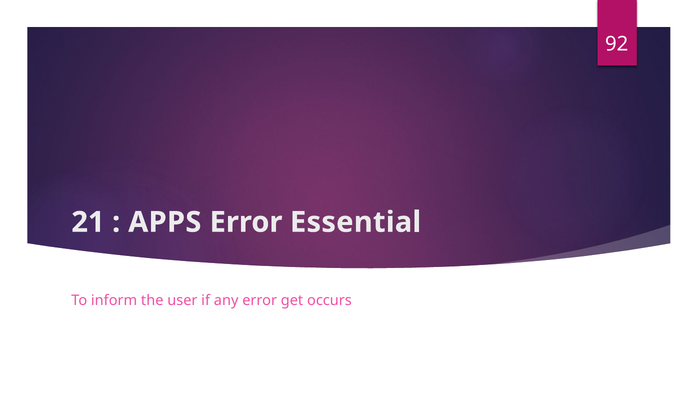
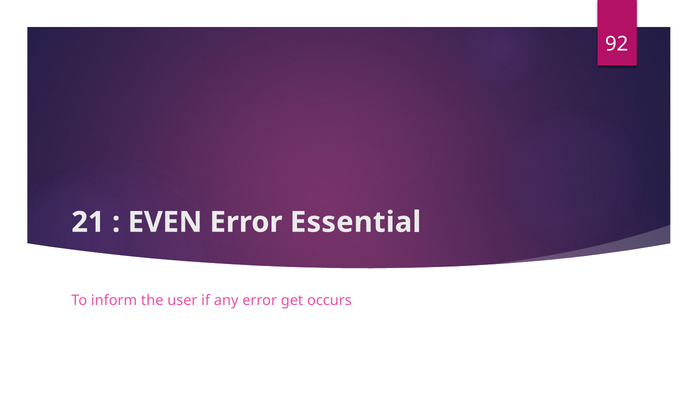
APPS: APPS -> EVEN (165, 222)
